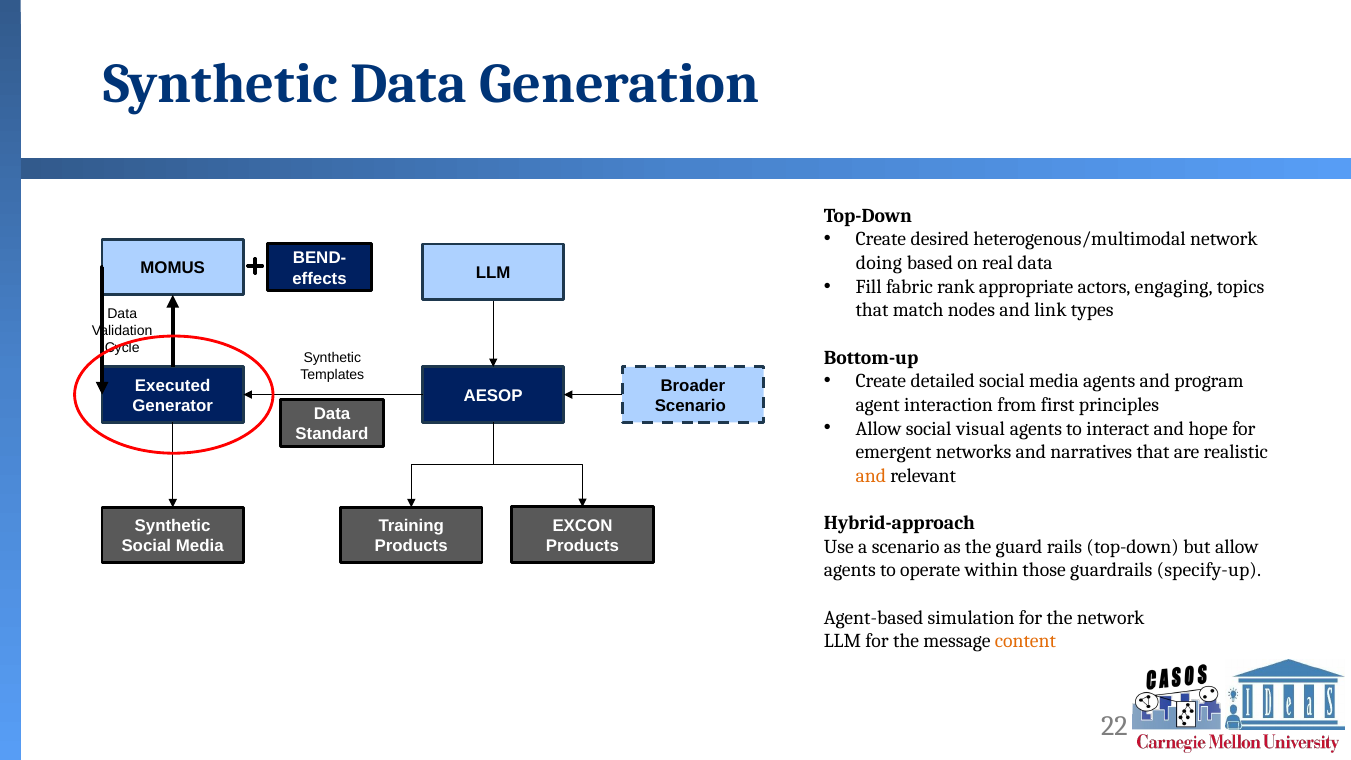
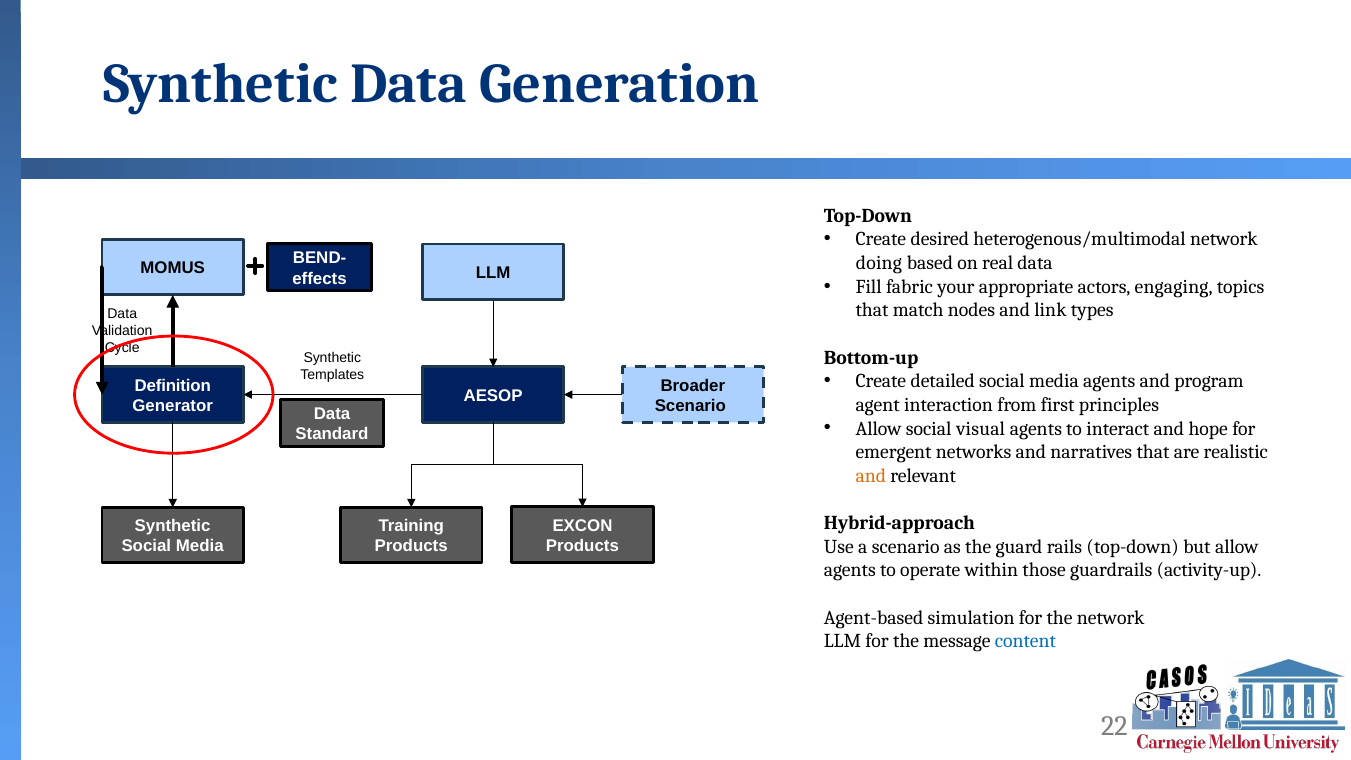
rank: rank -> your (956, 287)
Executed: Executed -> Definition (173, 386)
specify-up: specify-up -> activity-up (1209, 570)
content colour: orange -> blue (1025, 641)
